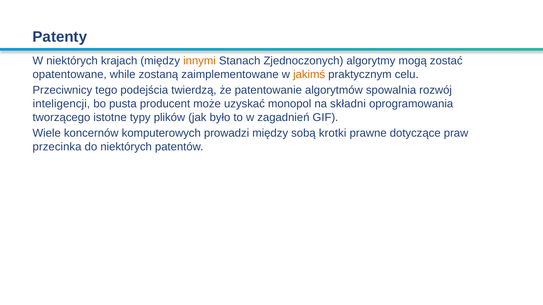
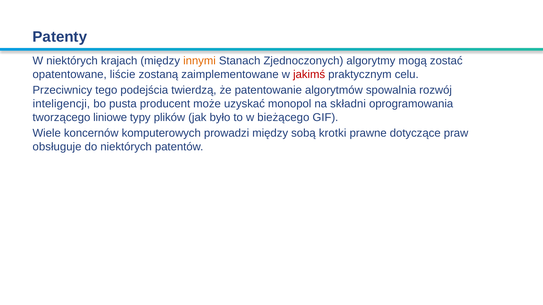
while: while -> liście (123, 75)
jakimś colour: orange -> red (309, 75)
istotne: istotne -> liniowe (110, 118)
zagadnień: zagadnień -> bieżącego (283, 118)
przecinka: przecinka -> obsługuje (57, 147)
